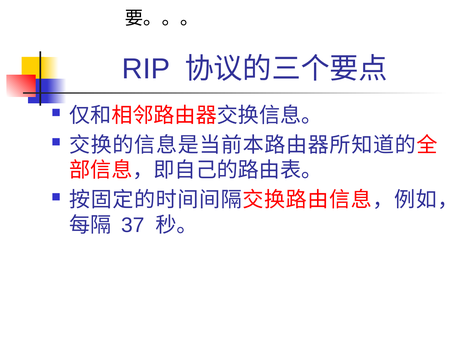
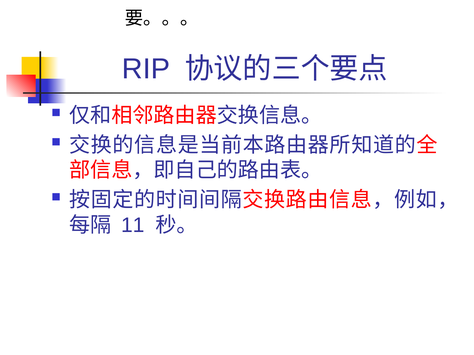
37: 37 -> 11 (133, 225)
